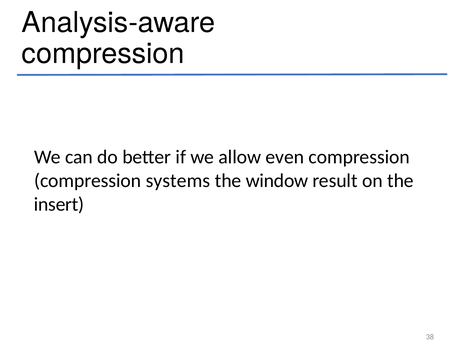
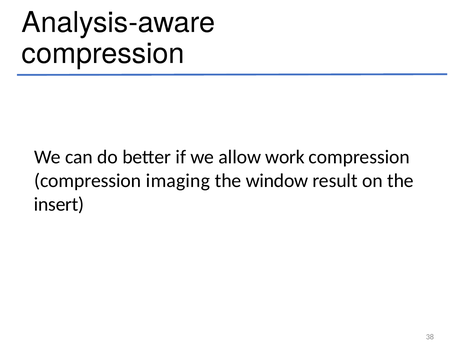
even: even -> work (285, 157)
systems: systems -> imaging (178, 181)
